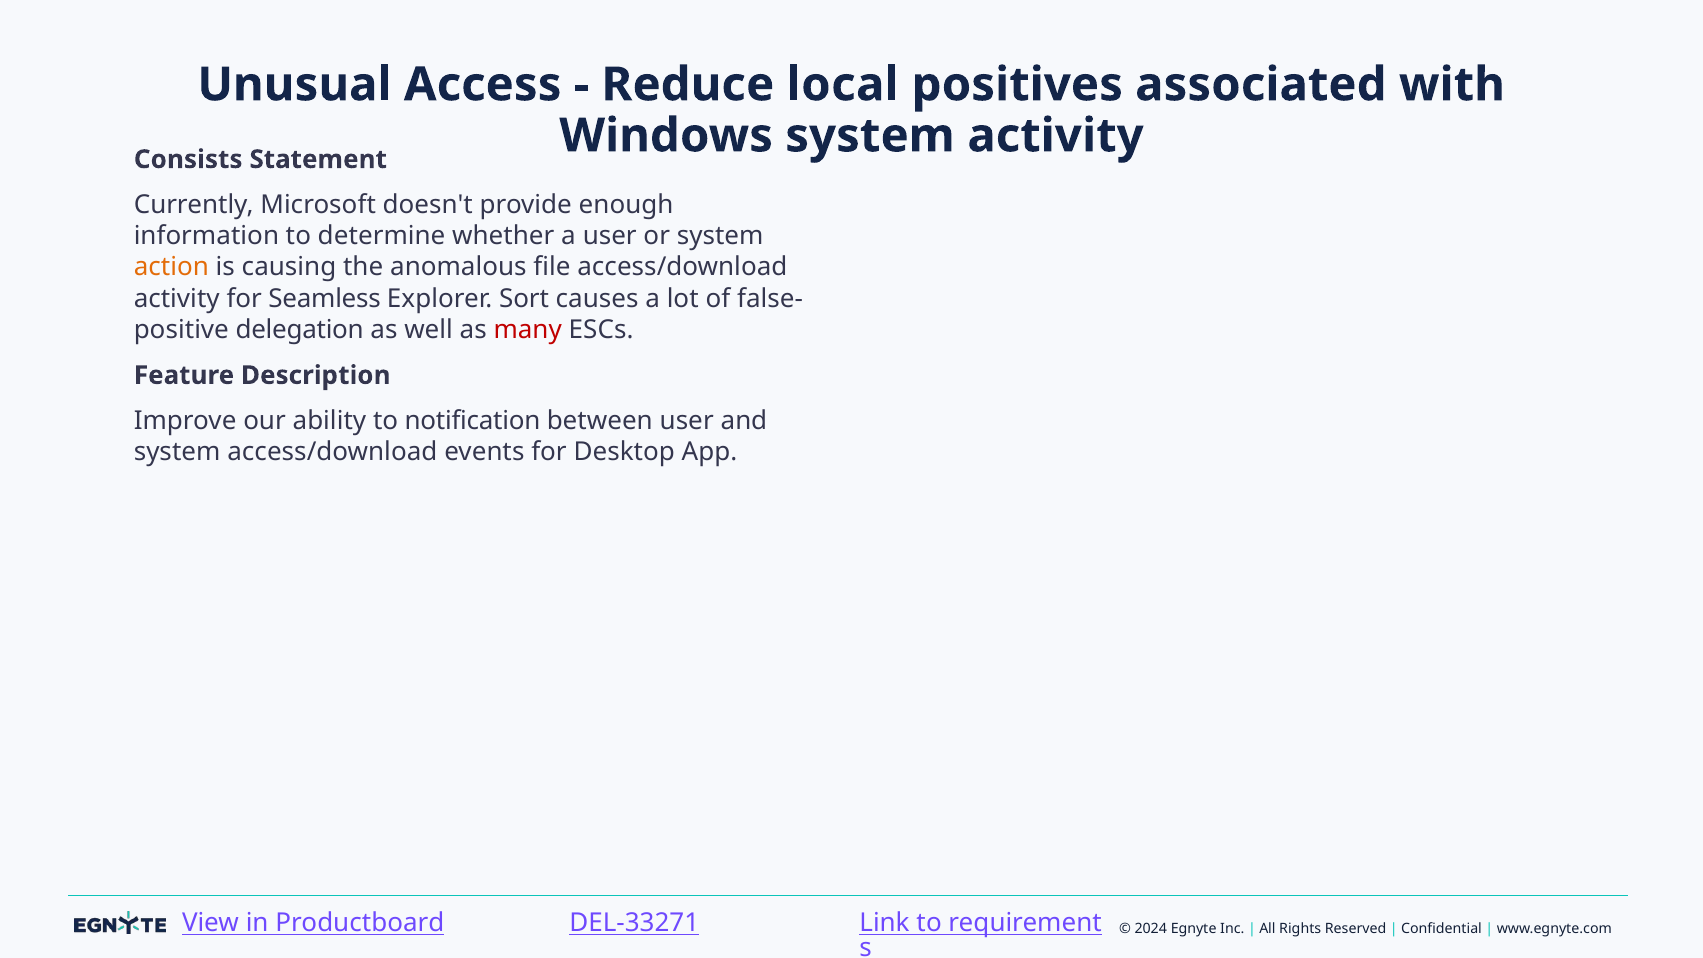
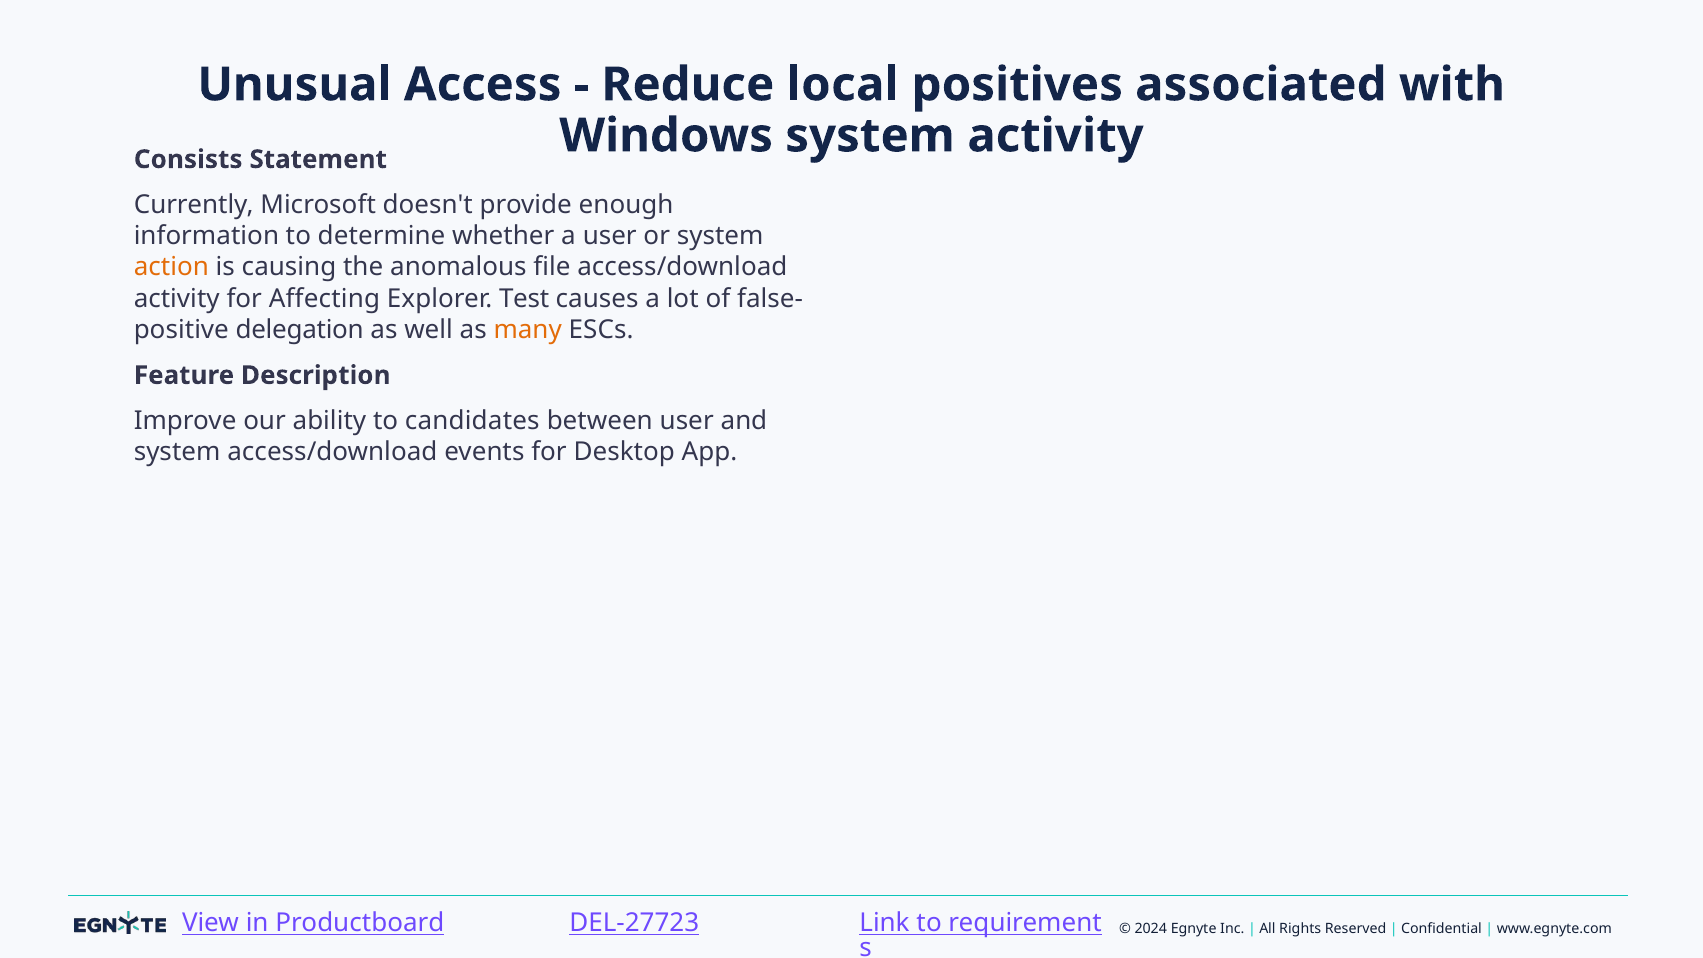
Seamless: Seamless -> Affecting (324, 299)
Sort: Sort -> Test (524, 299)
many colour: red -> orange (528, 330)
notification: notification -> candidates (472, 421)
DEL-33271: DEL-33271 -> DEL-27723 (634, 923)
